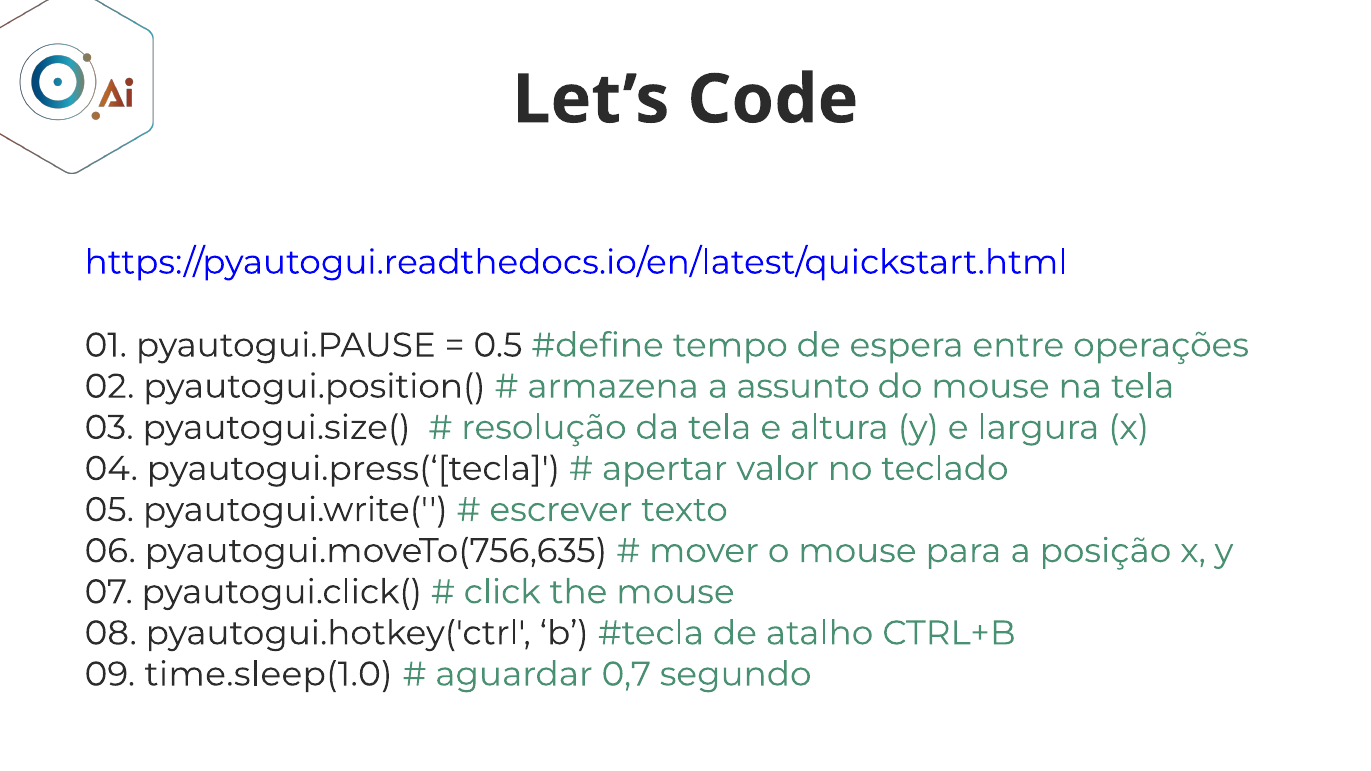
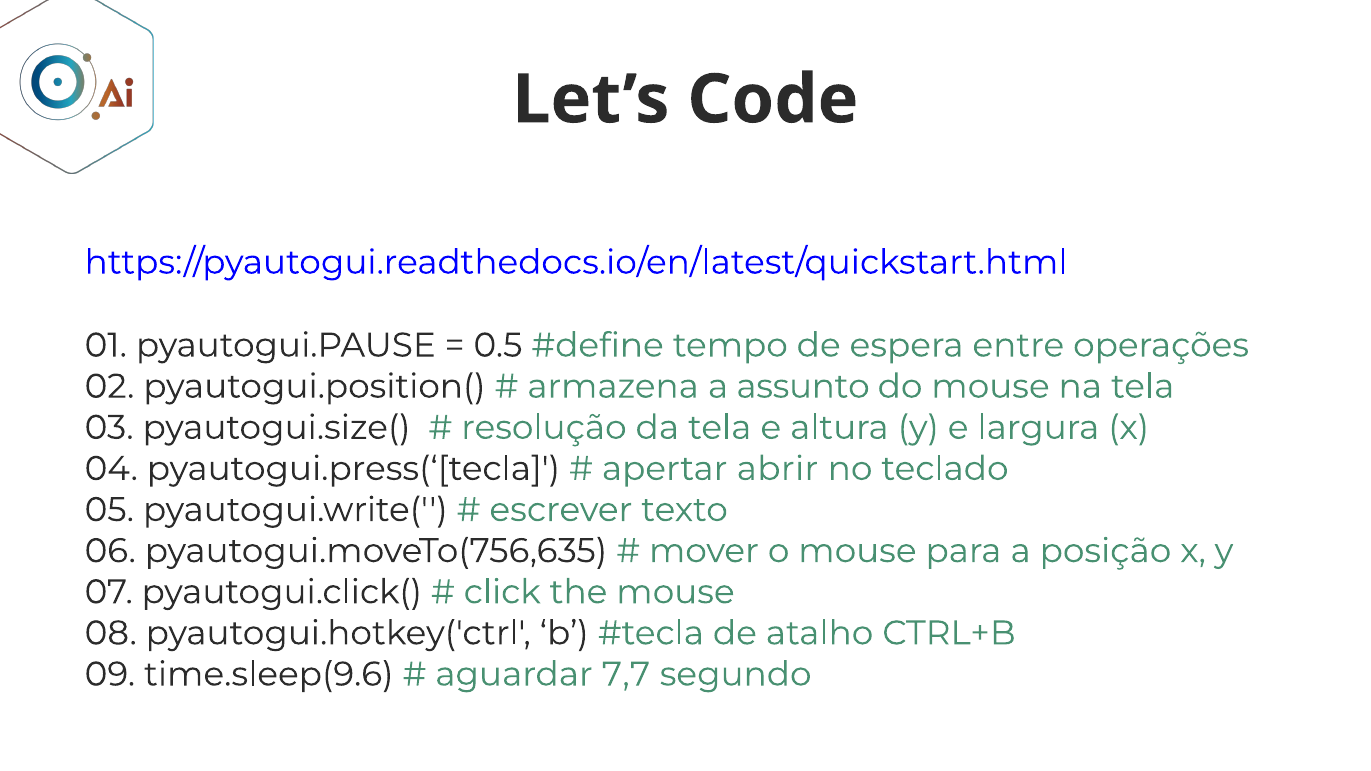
valor: valor -> abrir (777, 469)
time.sleep(1.0: time.sleep(1.0 -> time.sleep(9.6 (269, 674)
0,7: 0,7 -> 7,7 (626, 674)
